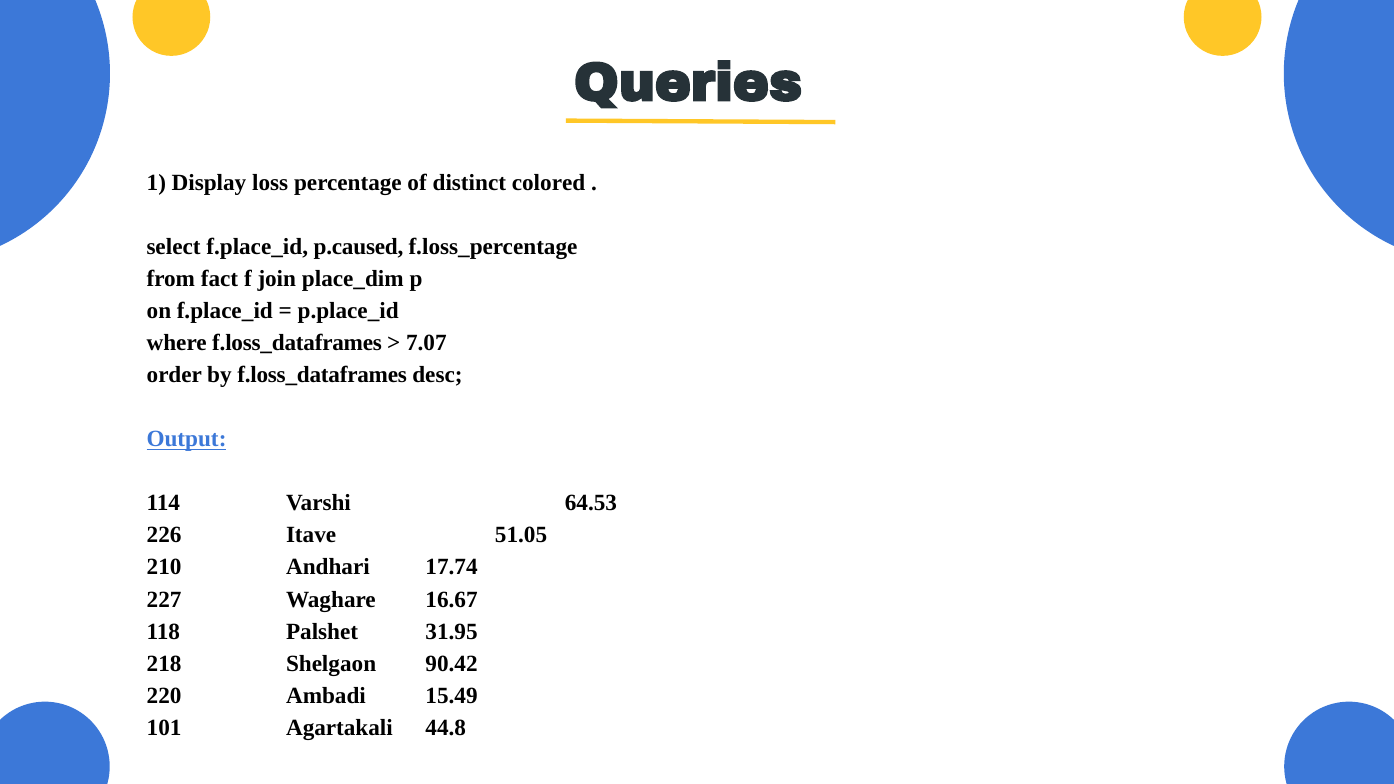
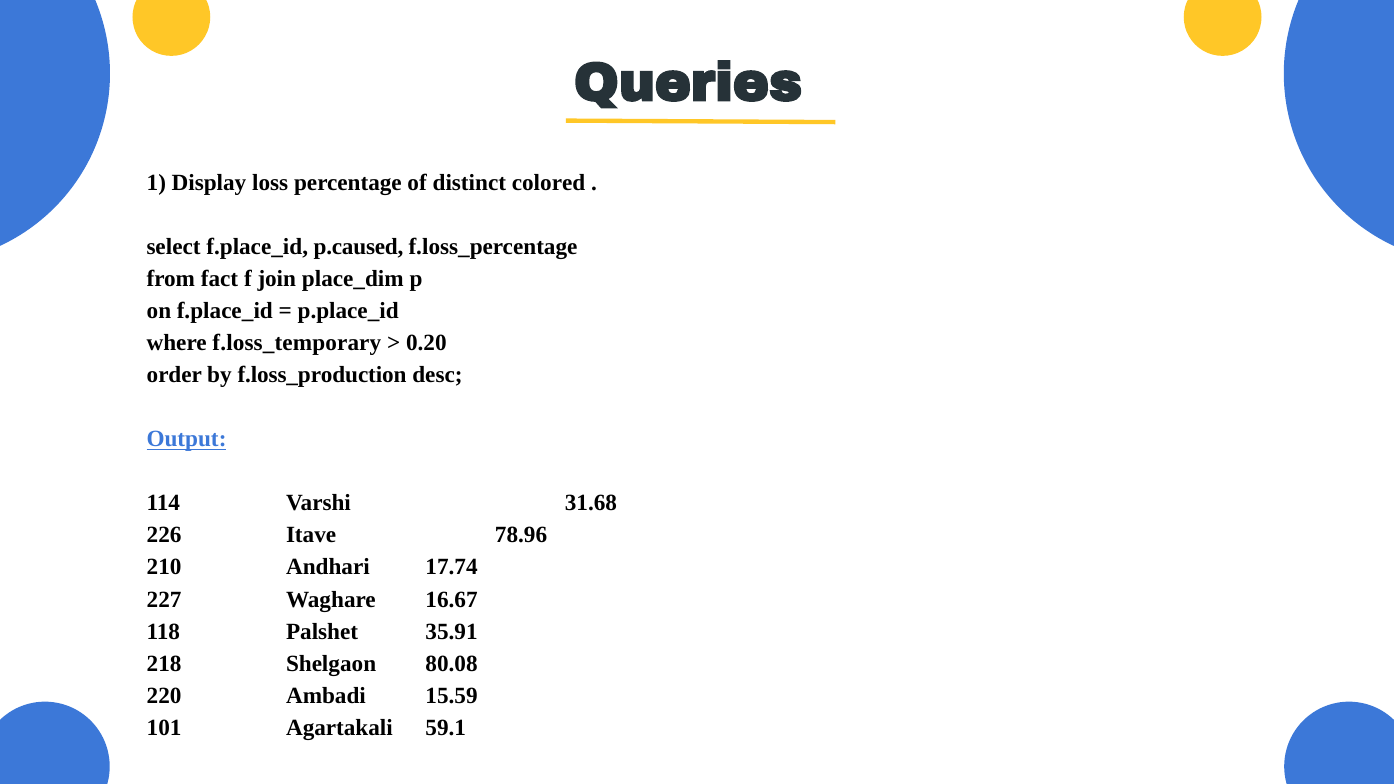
where f.loss_dataframes: f.loss_dataframes -> f.loss_temporary (297, 343)
7.07: 7.07 -> 0.20 (426, 343)
by f.loss_dataframes: f.loss_dataframes -> f.loss_production (322, 375)
64.53: 64.53 -> 31.68 (591, 503)
51.05: 51.05 -> 78.96 (521, 535)
31.95: 31.95 -> 35.91 (452, 632)
90.42: 90.42 -> 80.08 (452, 664)
15.49: 15.49 -> 15.59 (452, 696)
44.8: 44.8 -> 59.1 (446, 728)
